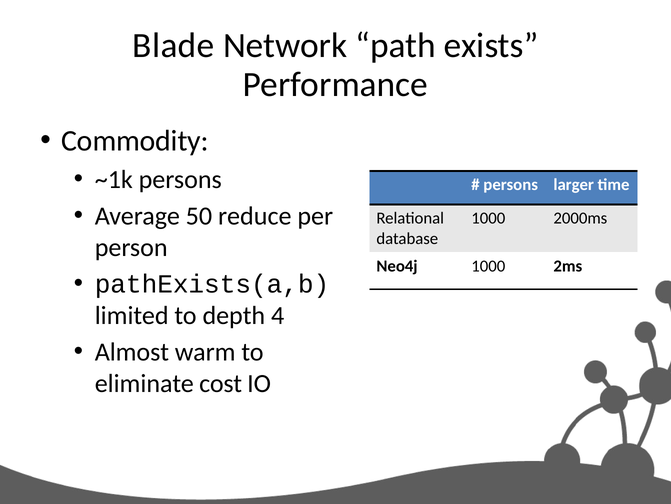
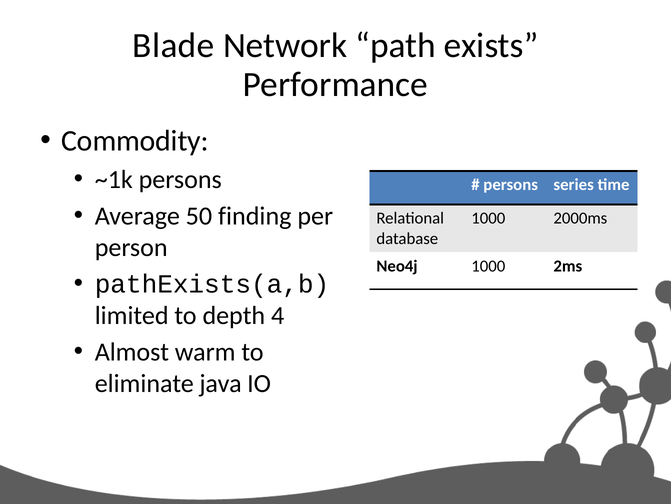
larger: larger -> series (574, 185)
reduce: reduce -> finding (255, 216)
cost: cost -> java (221, 383)
